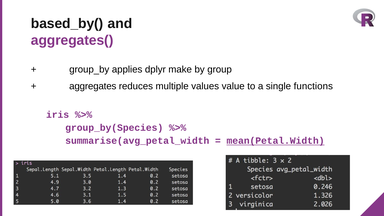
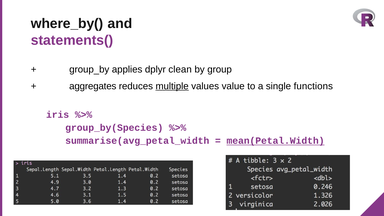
based_by(: based_by( -> where_by( (67, 24)
aggregates(: aggregates( -> statements( (72, 40)
make: make -> clean (180, 69)
multiple underline: none -> present (172, 86)
